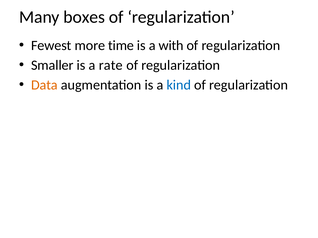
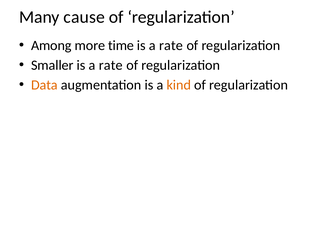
boxes: boxes -> cause (84, 17)
Fewest: Fewest -> Among (51, 46)
with: with -> rate (171, 46)
kind colour: blue -> orange (179, 85)
